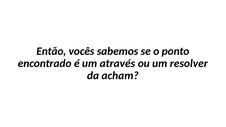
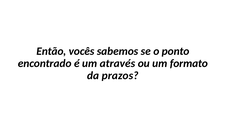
resolver: resolver -> formato (189, 63)
acham: acham -> prazos (120, 76)
